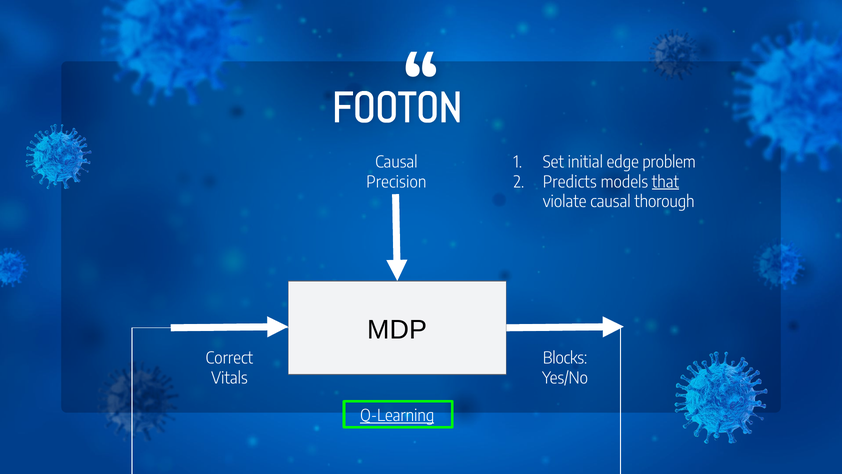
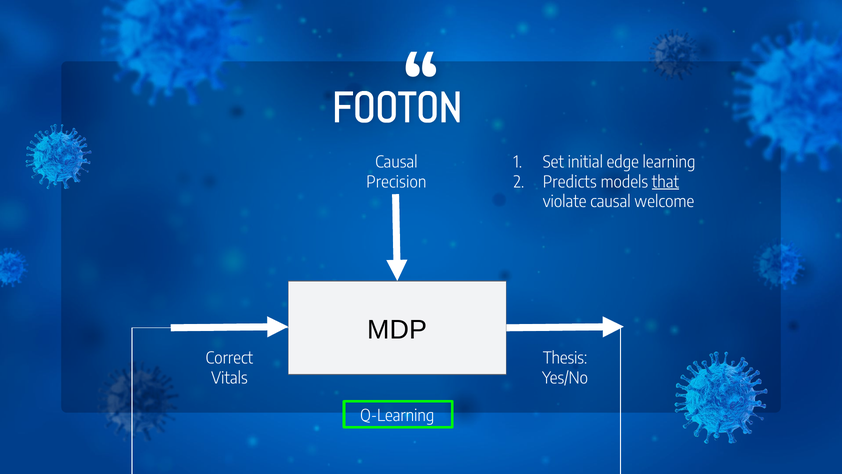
problem: problem -> learning (669, 162)
thorough: thorough -> welcome (664, 202)
Blocks: Blocks -> Thesis (565, 358)
Q-Learning underline: present -> none (397, 416)
